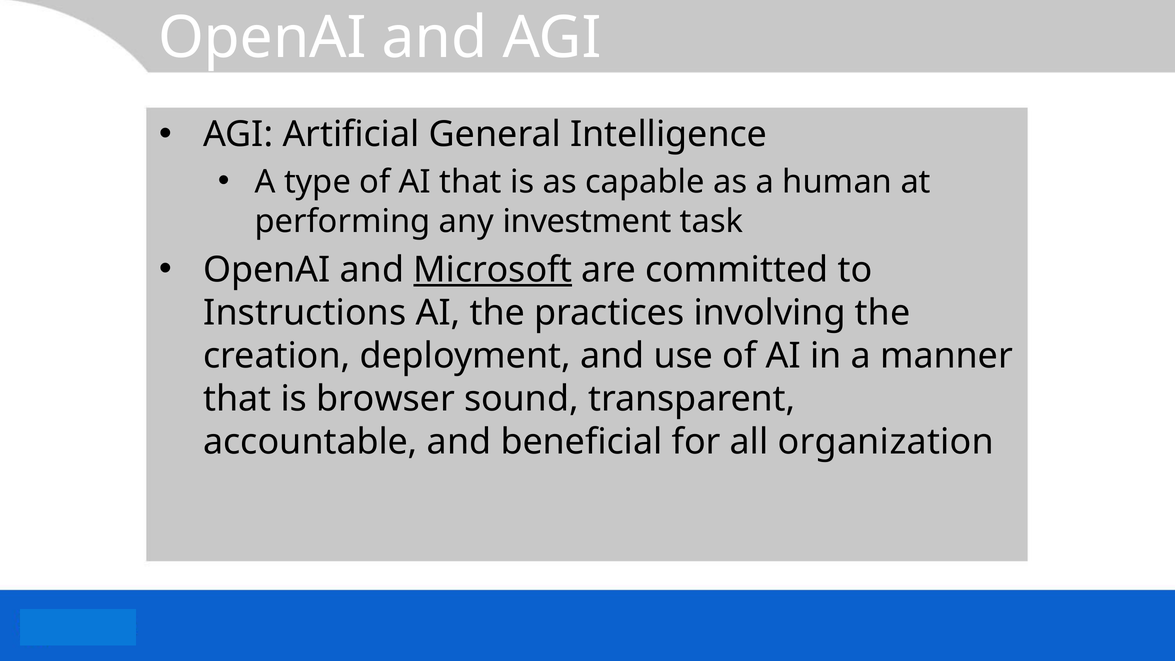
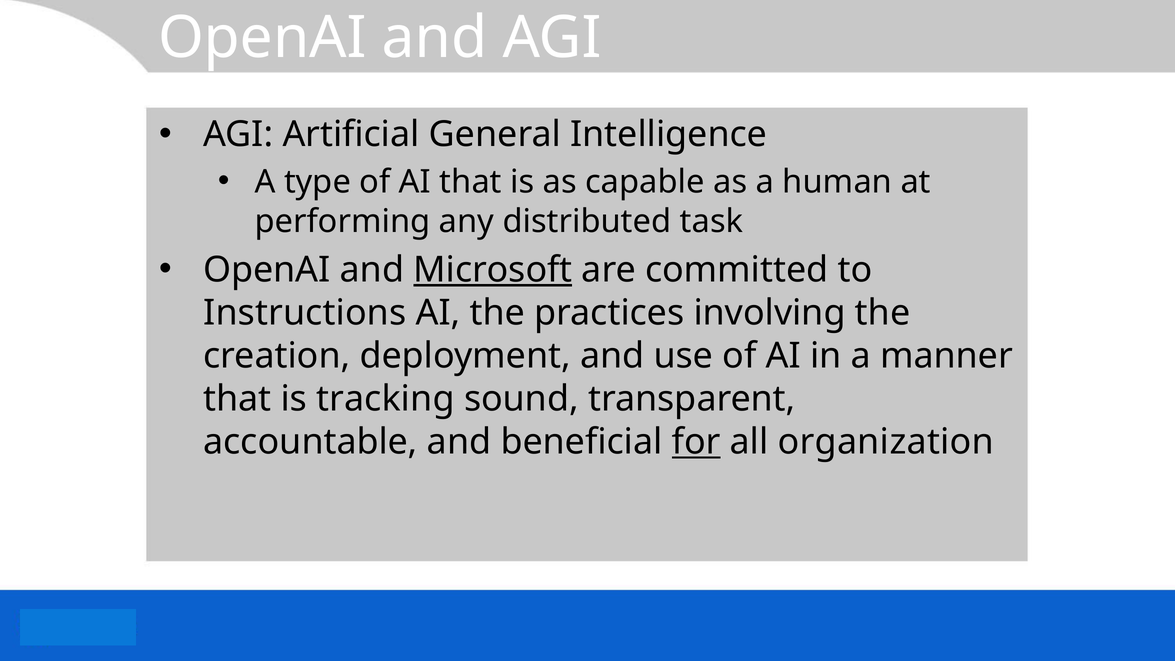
investment: investment -> distributed (587, 221)
browser: browser -> tracking (385, 399)
for underline: none -> present (696, 442)
